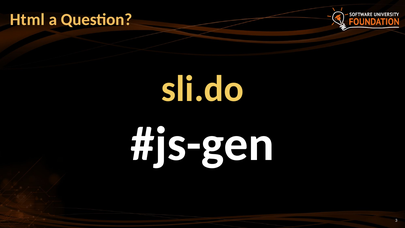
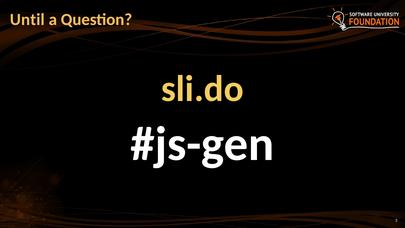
Html: Html -> Until (27, 20)
